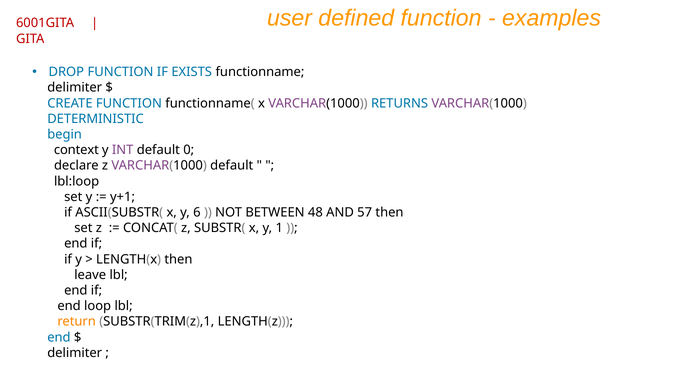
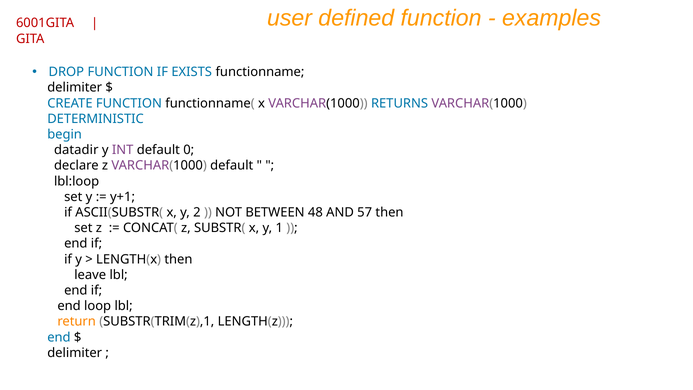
context: context -> datadir (76, 150)
6: 6 -> 2 (197, 212)
